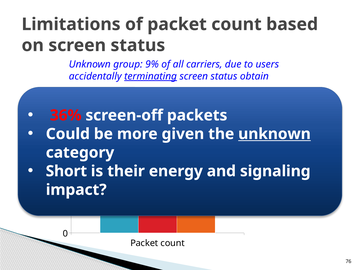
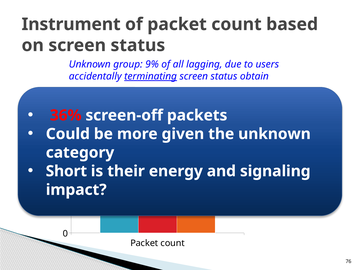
Limitations: Limitations -> Instrument (71, 24)
carriers: carriers -> lagging (204, 64)
unknown underline: present -> none (274, 134)
